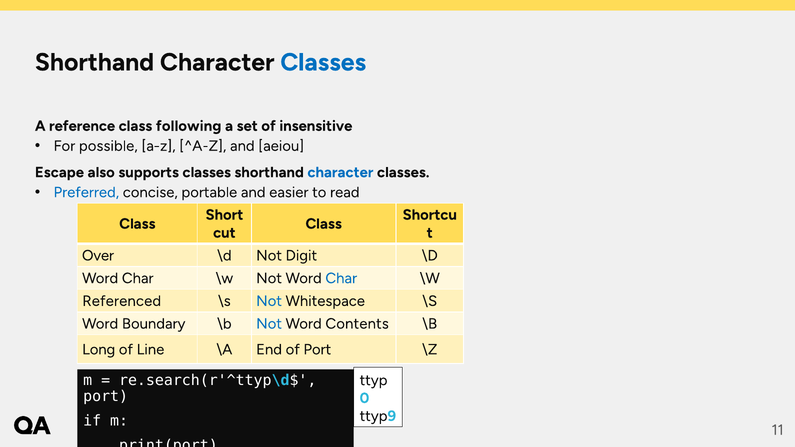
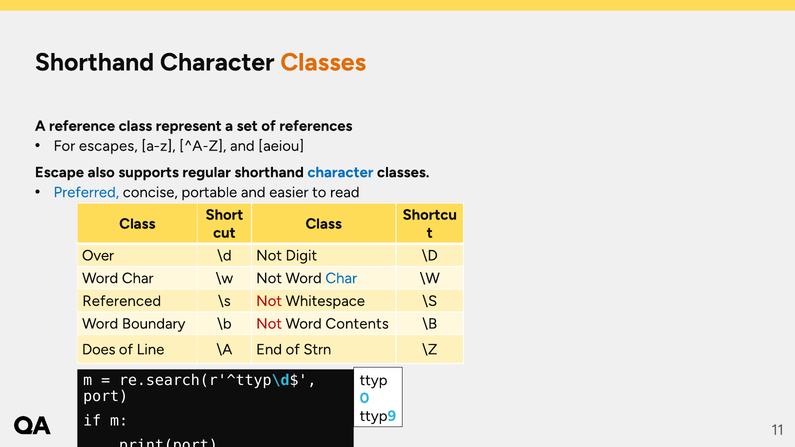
Classes colour: blue -> orange (323, 62)
following: following -> represent (189, 126)
insensitive: insensitive -> references (316, 126)
possible: possible -> escapes (108, 146)
supports classes: classes -> regular (207, 172)
Not colour: blue -> red (269, 301)
Not colour: blue -> red (269, 324)
Long: Long -> Does (99, 350)
of Port: Port -> Strn (317, 350)
